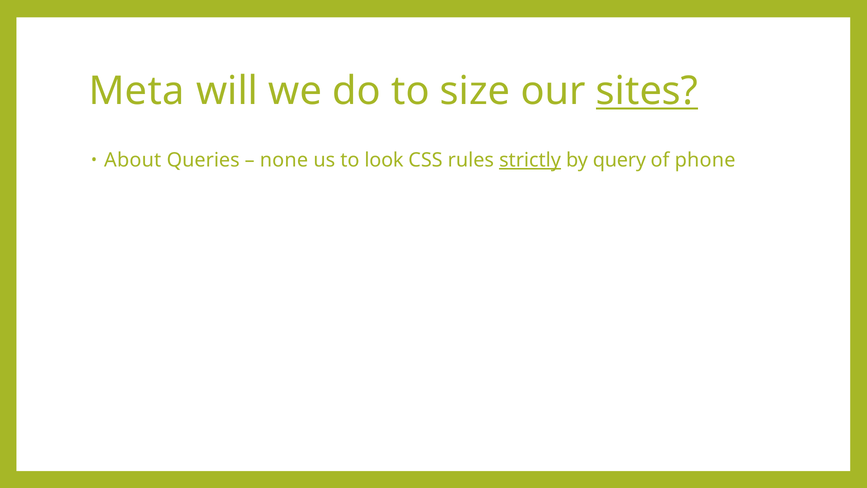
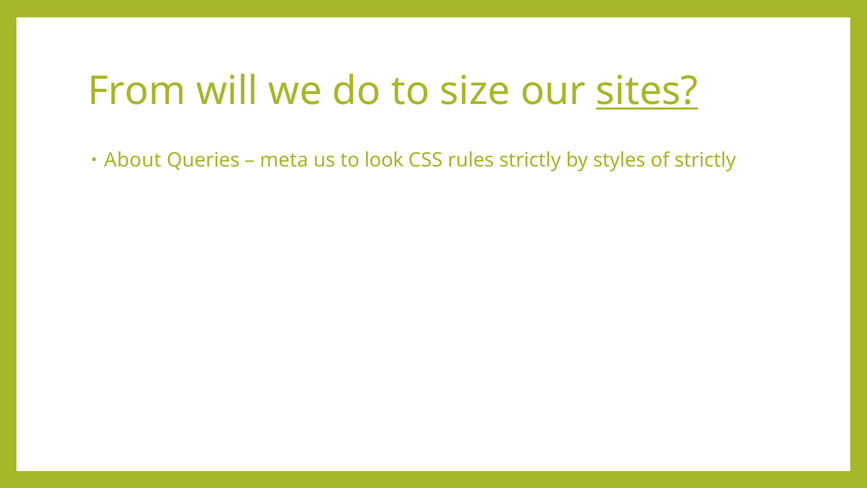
Meta: Meta -> From (137, 91)
none: none -> meta (284, 160)
strictly underline: present -> none (530, 160)
query: query -> styles (619, 160)
of phone: phone -> strictly (705, 160)
